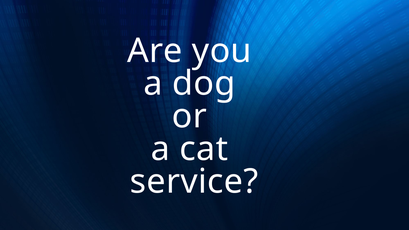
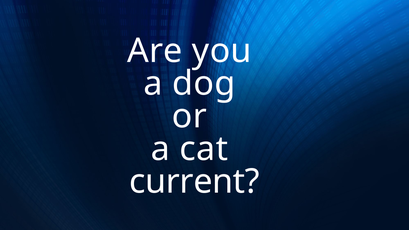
service: service -> current (194, 182)
